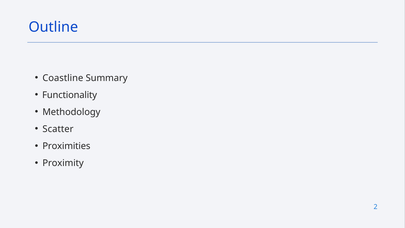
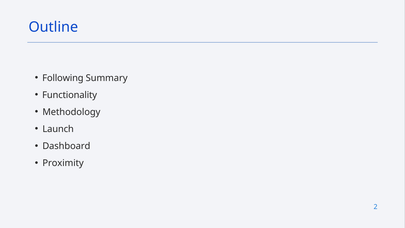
Coastline: Coastline -> Following (63, 78)
Scatter: Scatter -> Launch (58, 129)
Proximities: Proximities -> Dashboard (66, 146)
